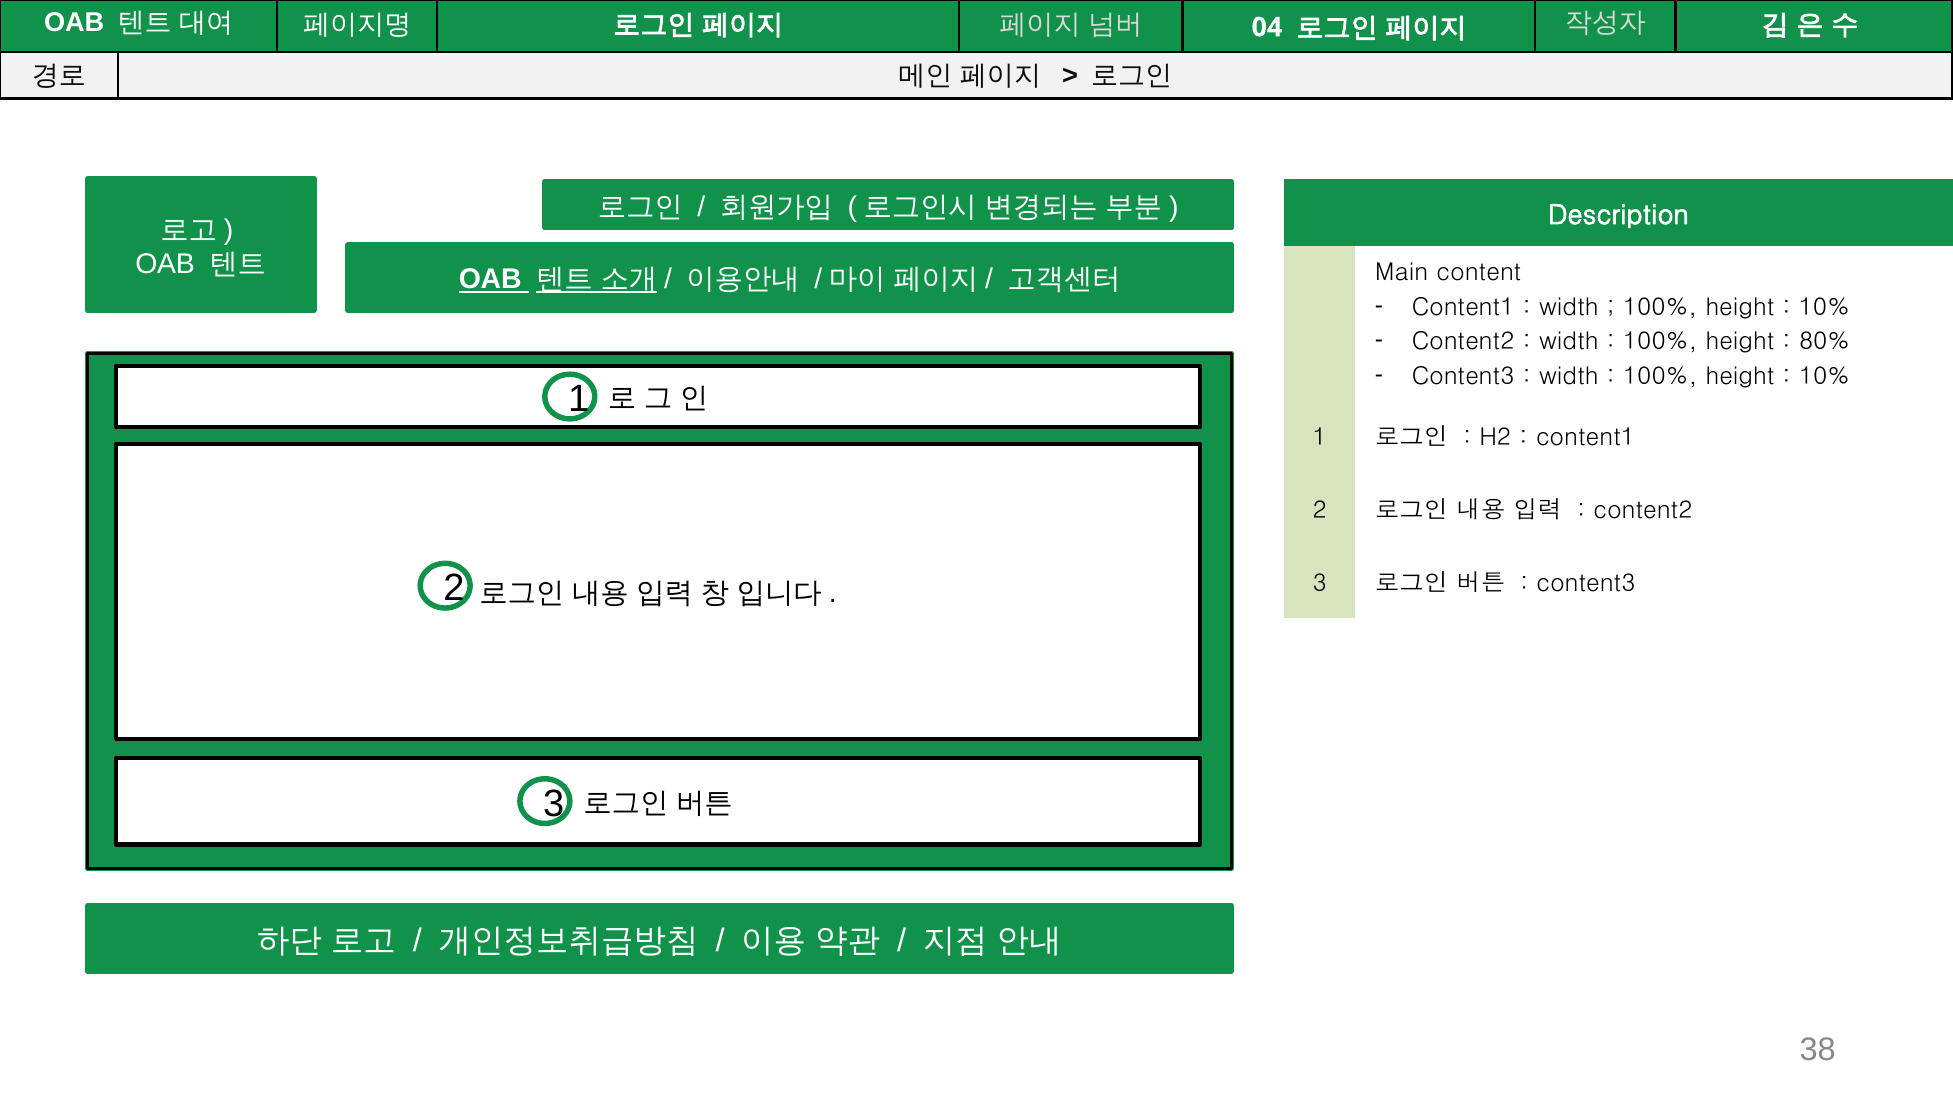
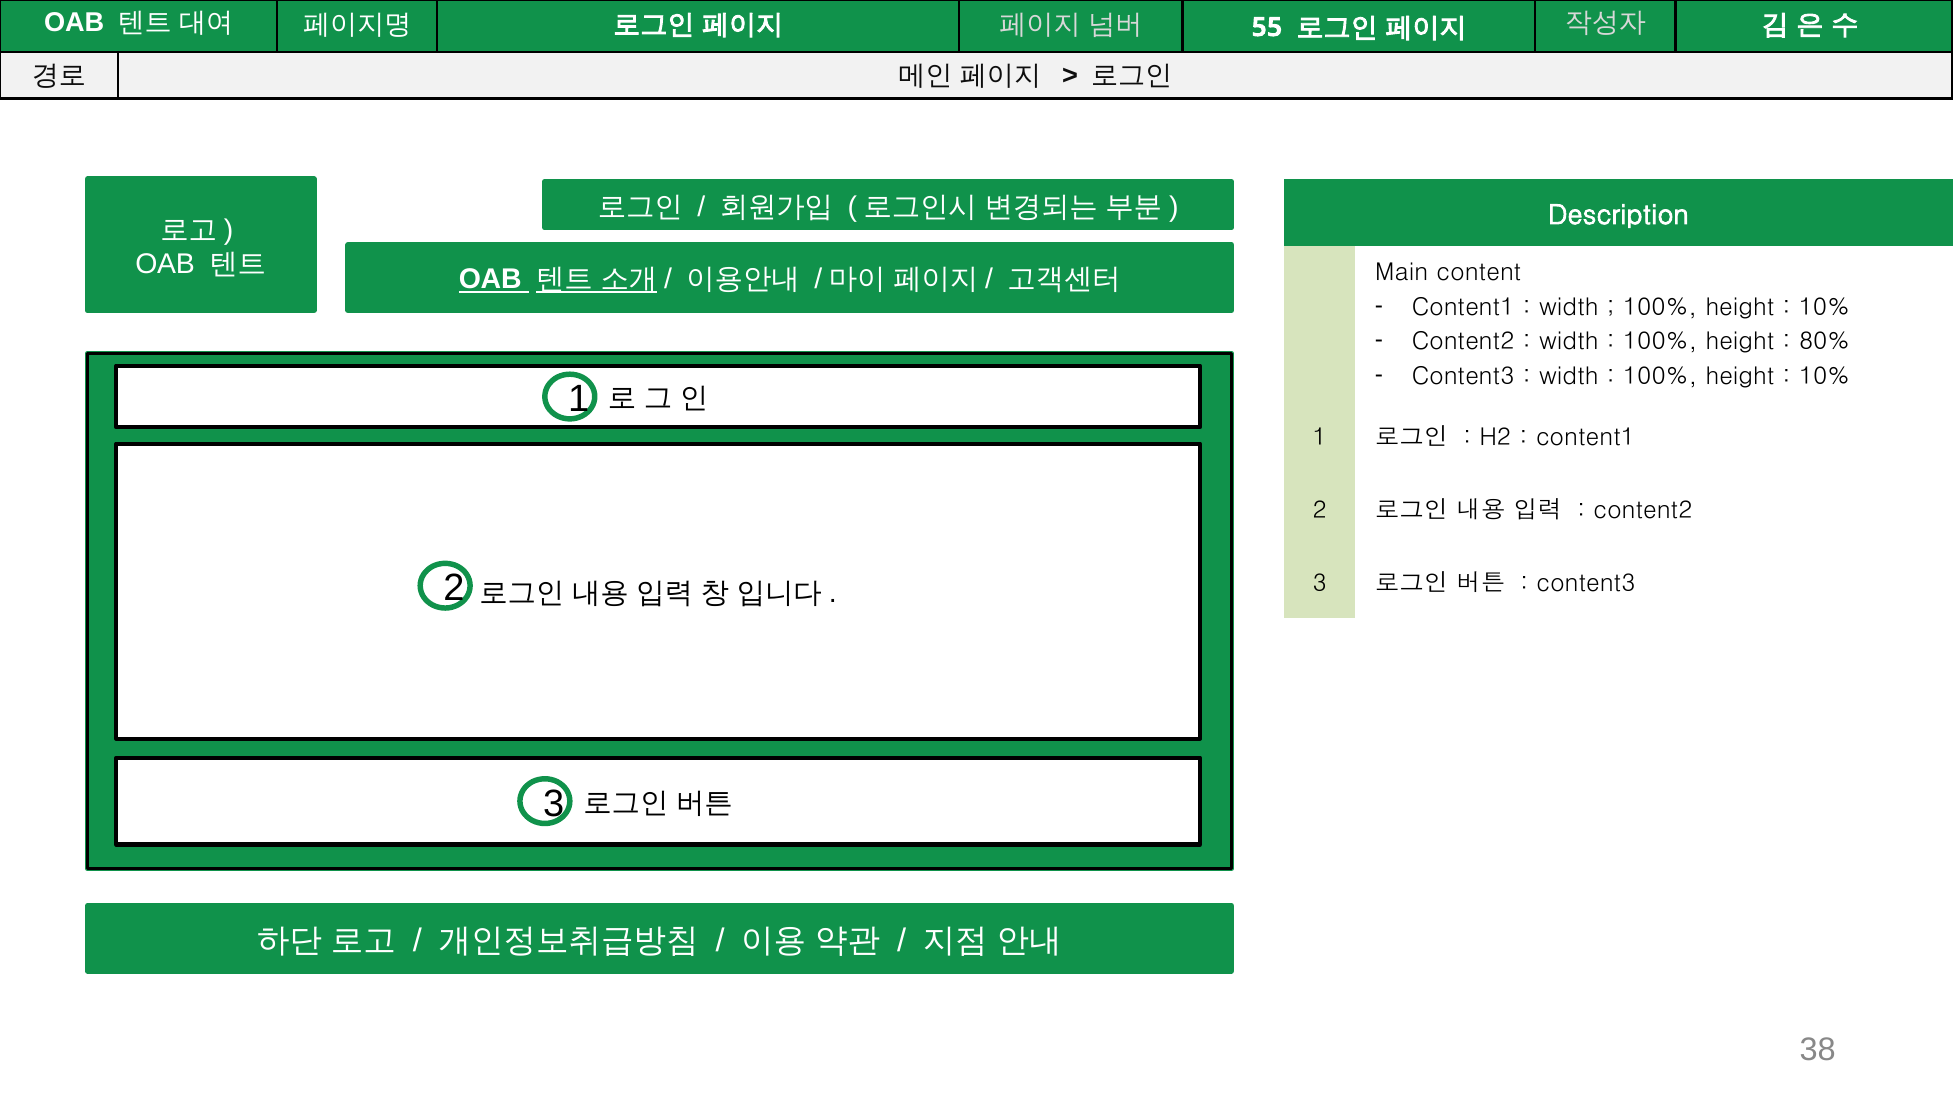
04: 04 -> 55 (1267, 27)
